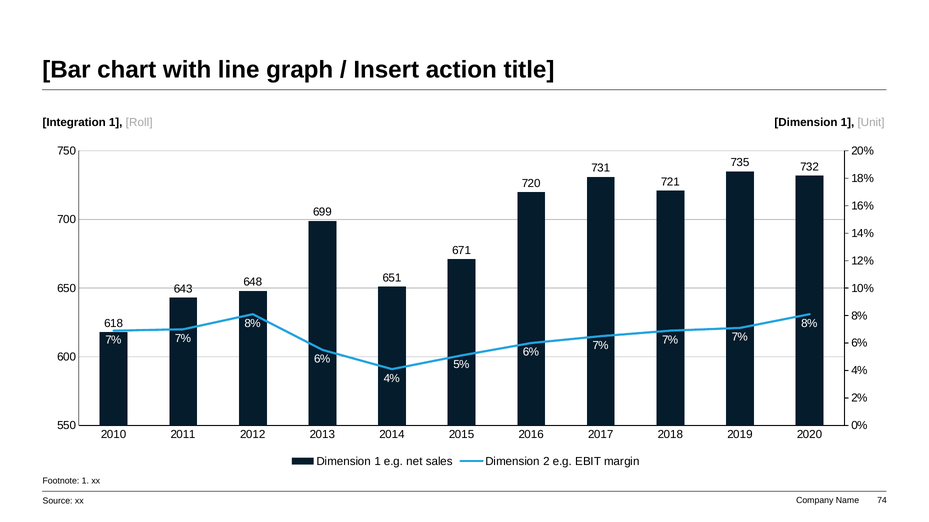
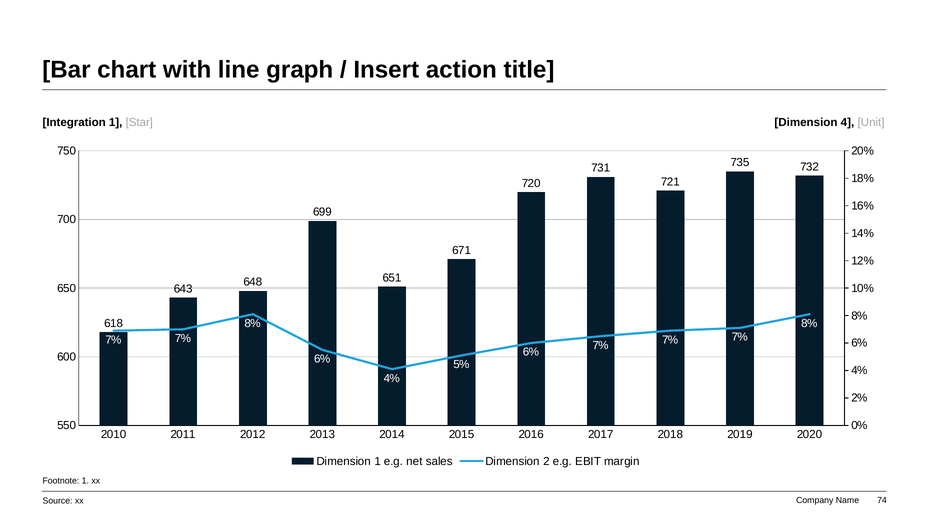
Roll: Roll -> Star (139, 123)
1: 1 -> 4 (848, 123)
